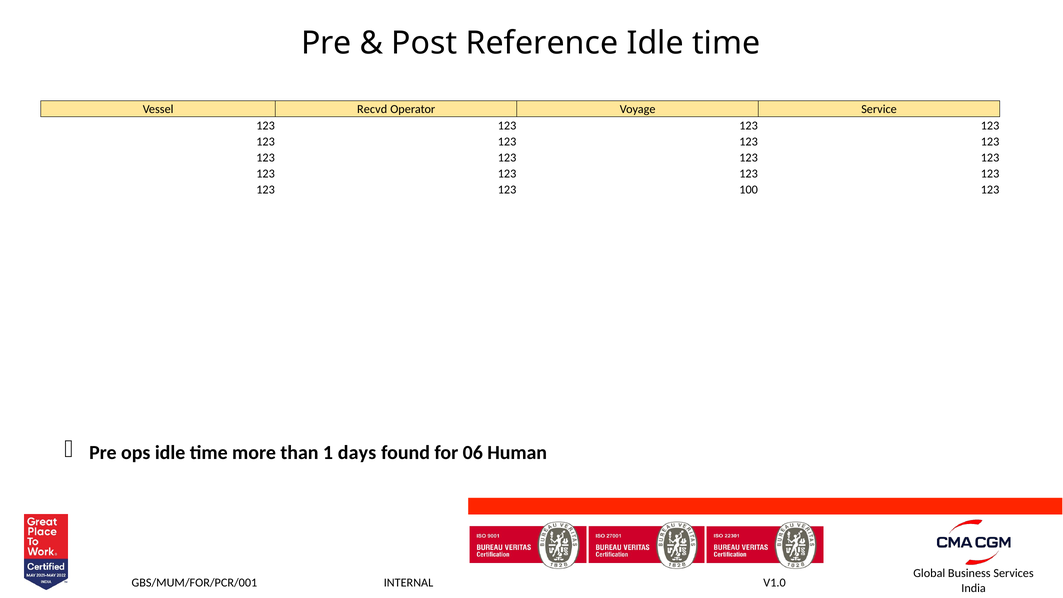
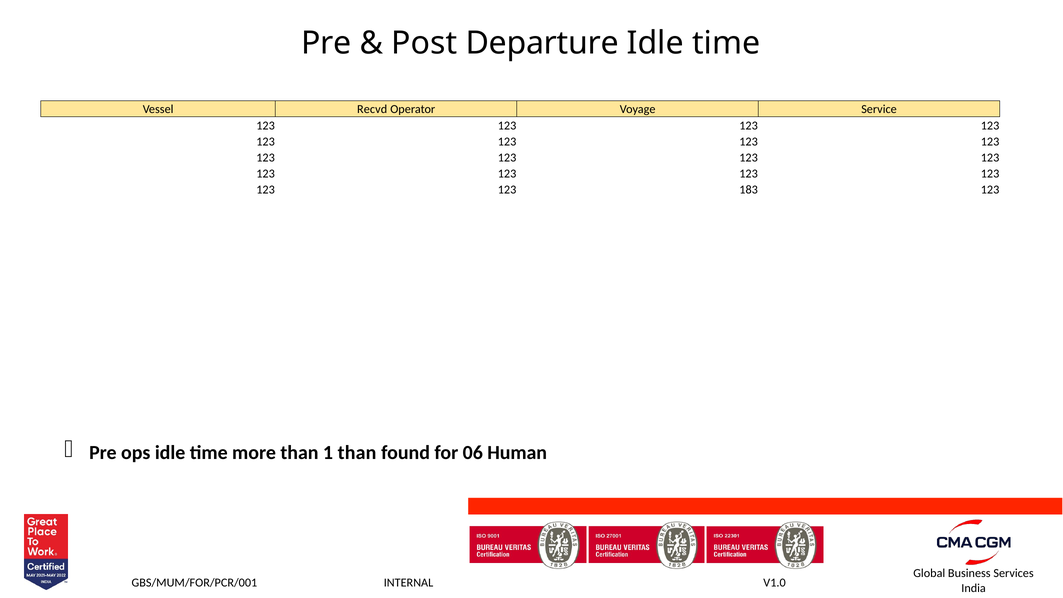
Reference: Reference -> Departure (542, 43)
100: 100 -> 183 (749, 190)
1 days: days -> than (357, 452)
